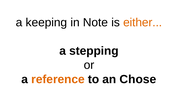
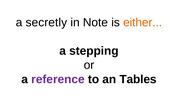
keeping: keeping -> secretly (46, 22)
reference colour: orange -> purple (58, 79)
Chose: Chose -> Tables (138, 79)
